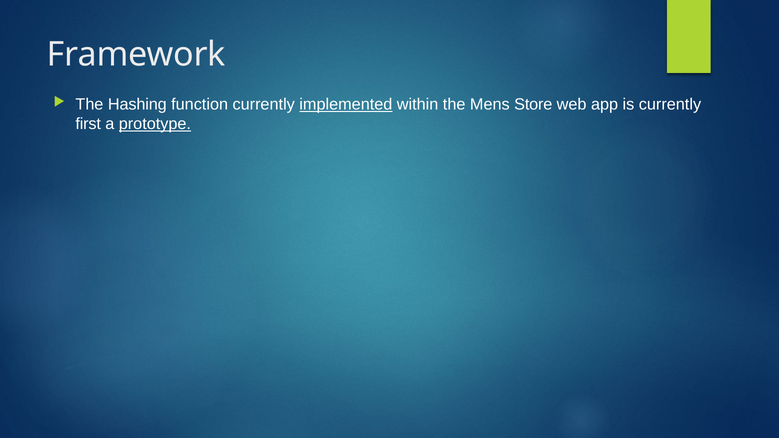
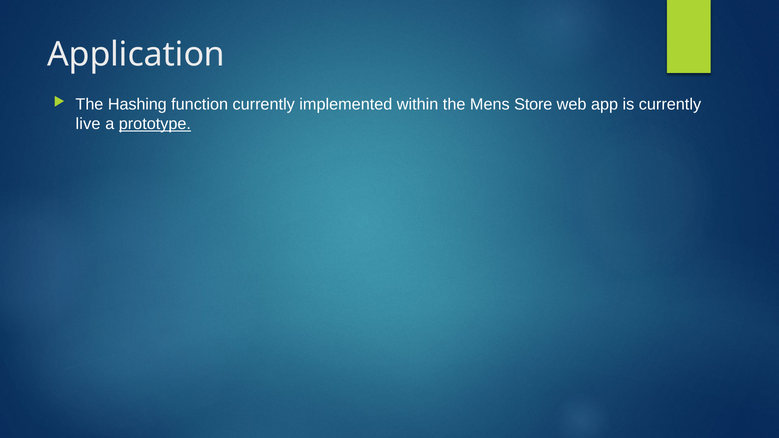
Framework: Framework -> Application (136, 55)
implemented underline: present -> none (346, 104)
first: first -> live (88, 124)
